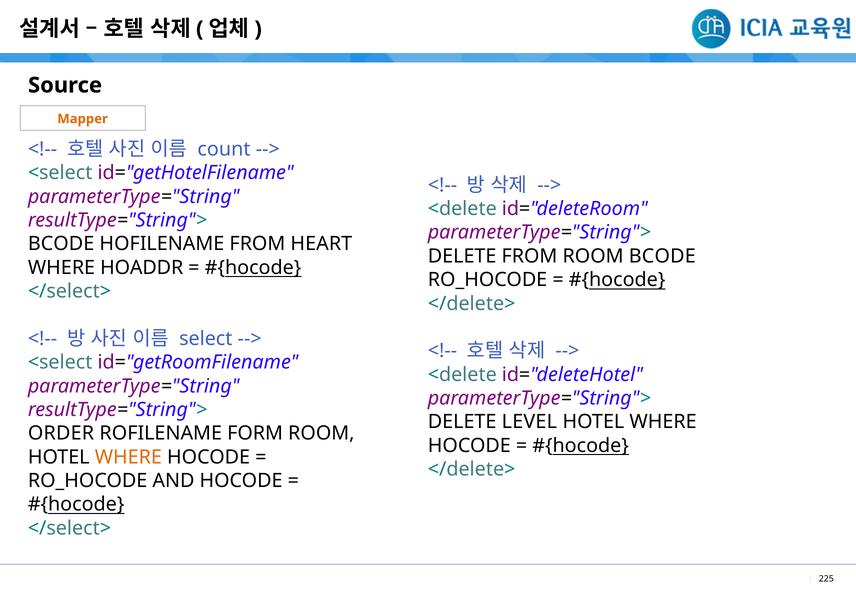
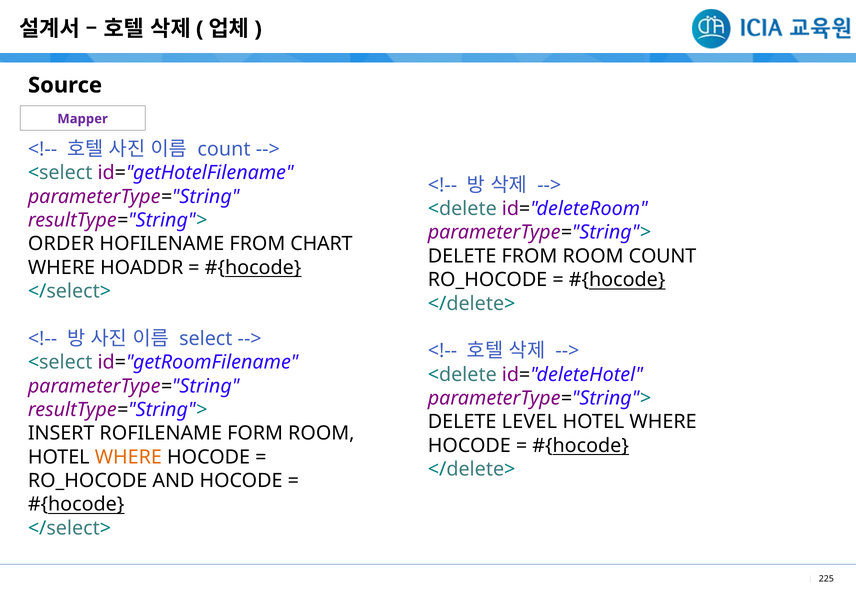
Mapper colour: orange -> purple (83, 119)
BCODE: BCODE -> ORDER (61, 244)
HEART: HEART -> CHART (321, 244)
ROOM BCODE: BCODE -> COUNT (662, 256)
ORDER: ORDER -> INSERT (61, 434)
